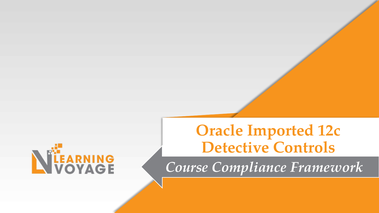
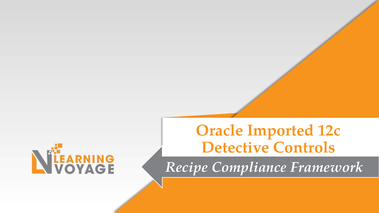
Course: Course -> Recipe (187, 167)
